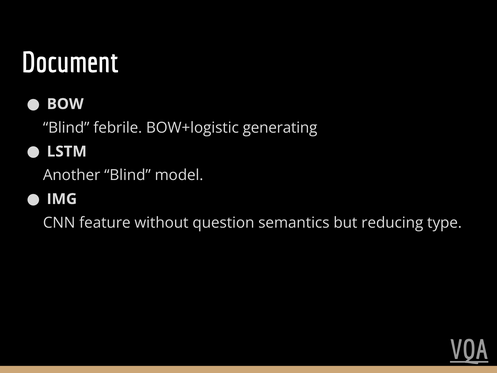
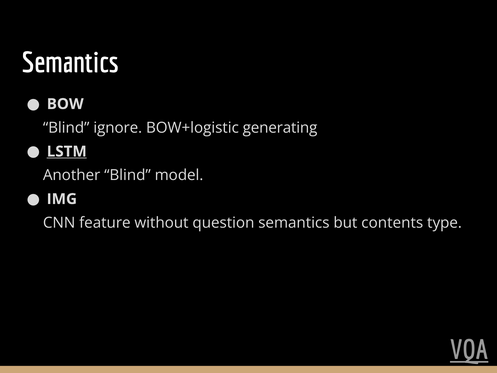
Document: Document -> Semantics (70, 63)
febrile: febrile -> ignore (118, 128)
LSTM underline: none -> present (67, 151)
reducing: reducing -> contents (392, 223)
